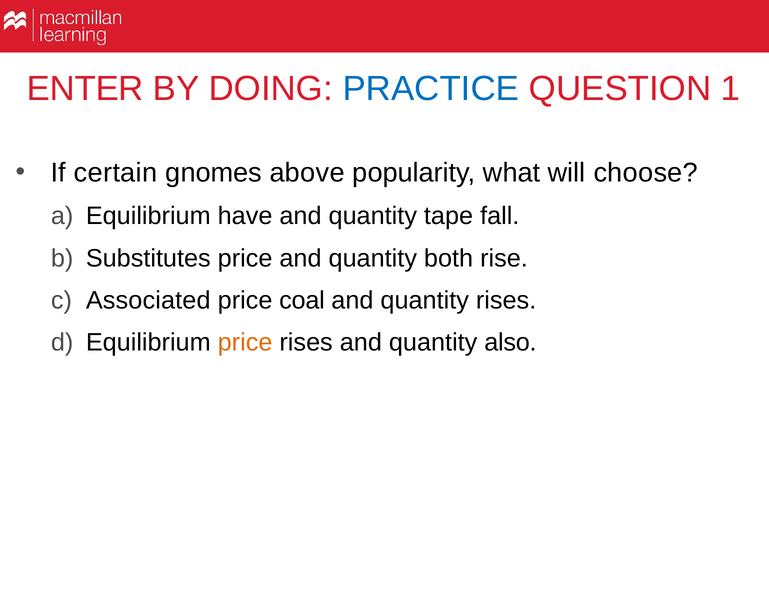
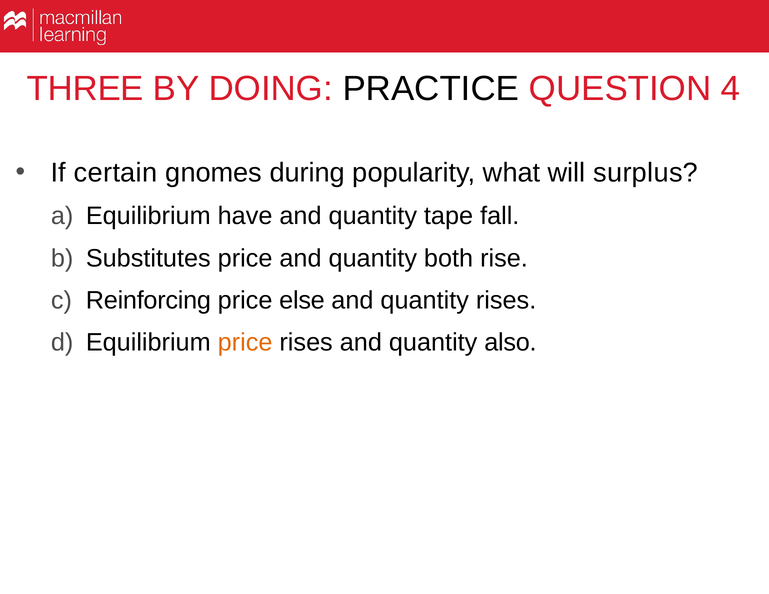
ENTER: ENTER -> THREE (85, 89)
PRACTICE colour: blue -> black (431, 89)
1: 1 -> 4 (731, 89)
above: above -> during (307, 173)
choose: choose -> surplus (646, 173)
Associated: Associated -> Reinforcing (148, 301)
coal: coal -> else (302, 301)
